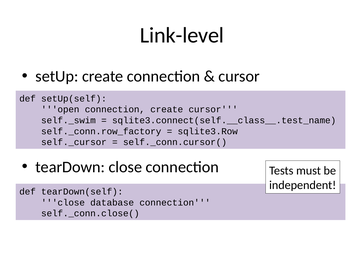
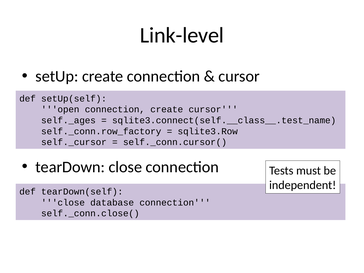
self._swim: self._swim -> self._ages (68, 120)
